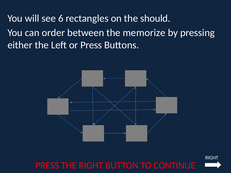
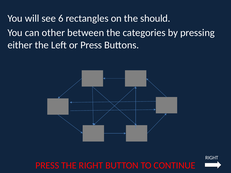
order: order -> other (53, 33)
memorize: memorize -> categories (144, 33)
